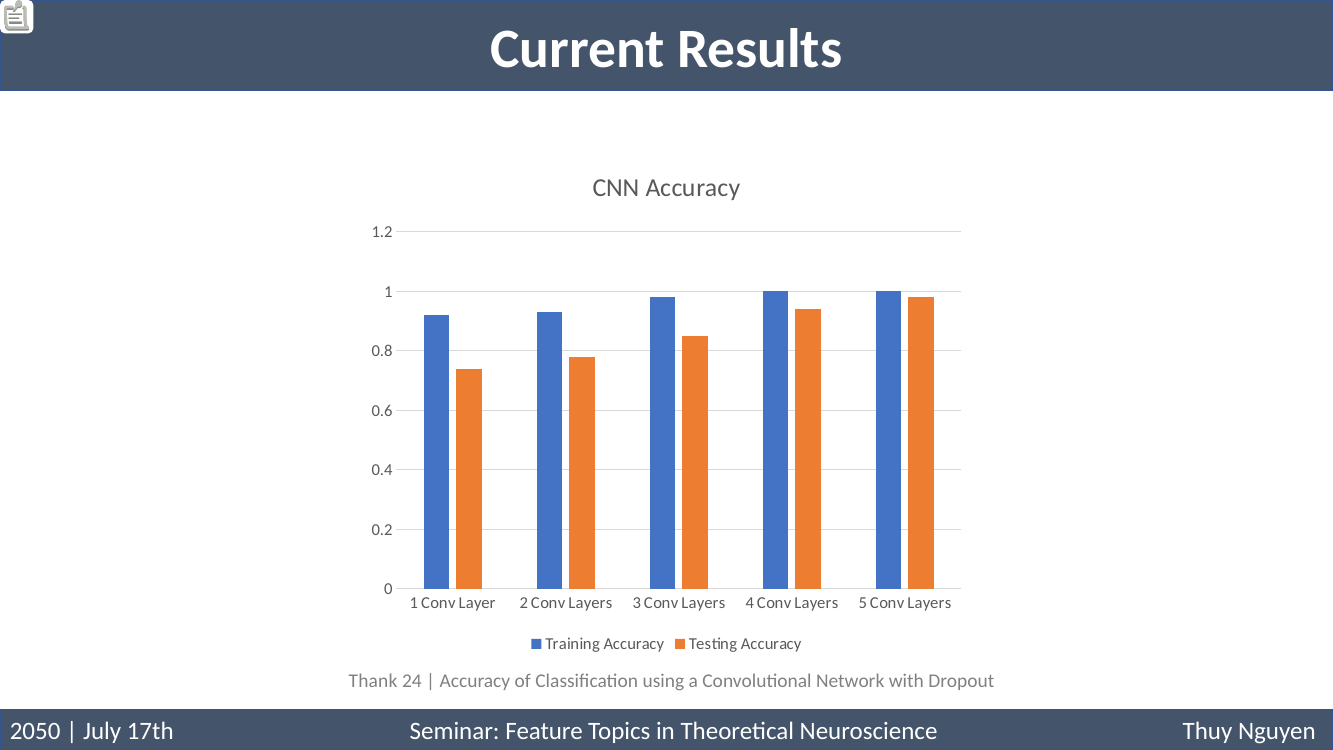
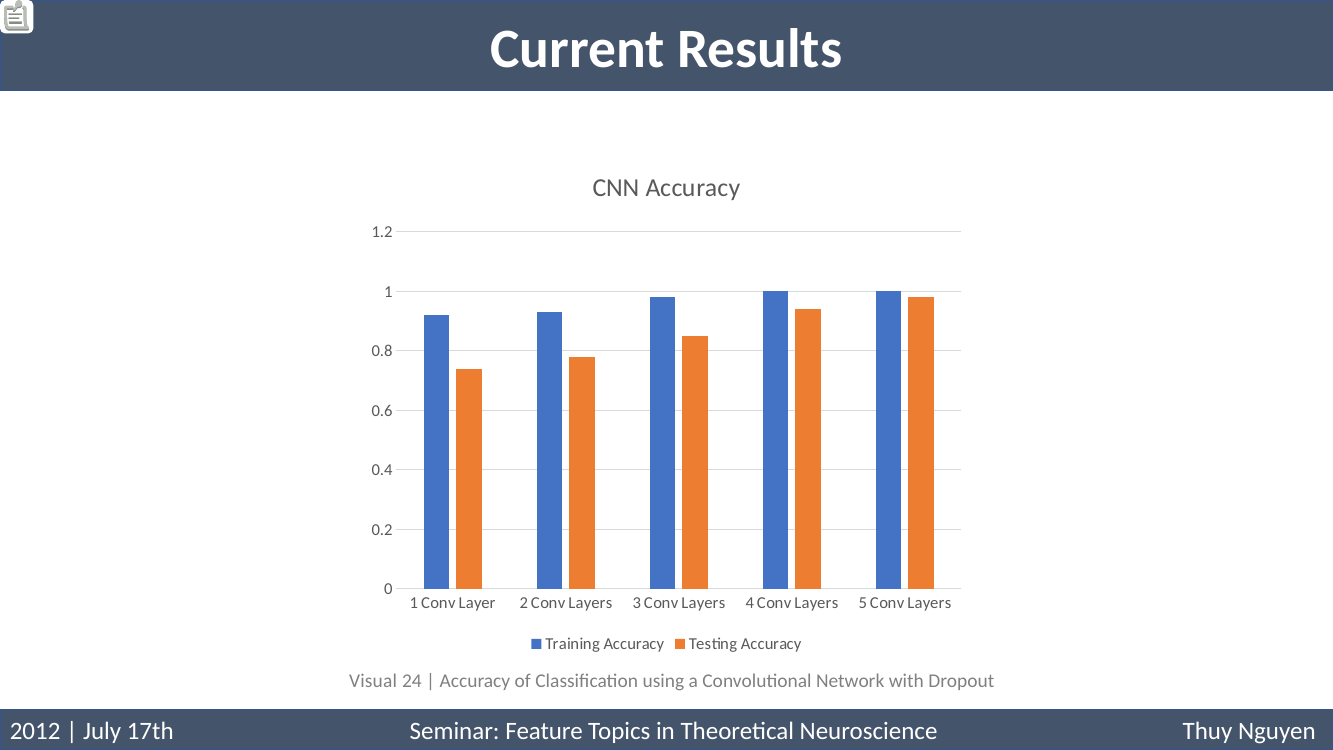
Thank: Thank -> Visual (373, 681)
2050: 2050 -> 2012 (35, 731)
